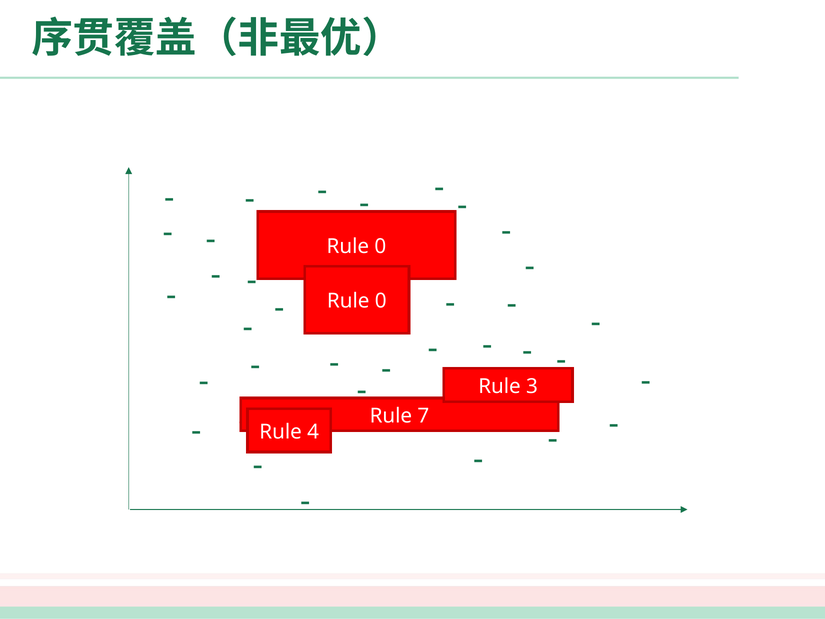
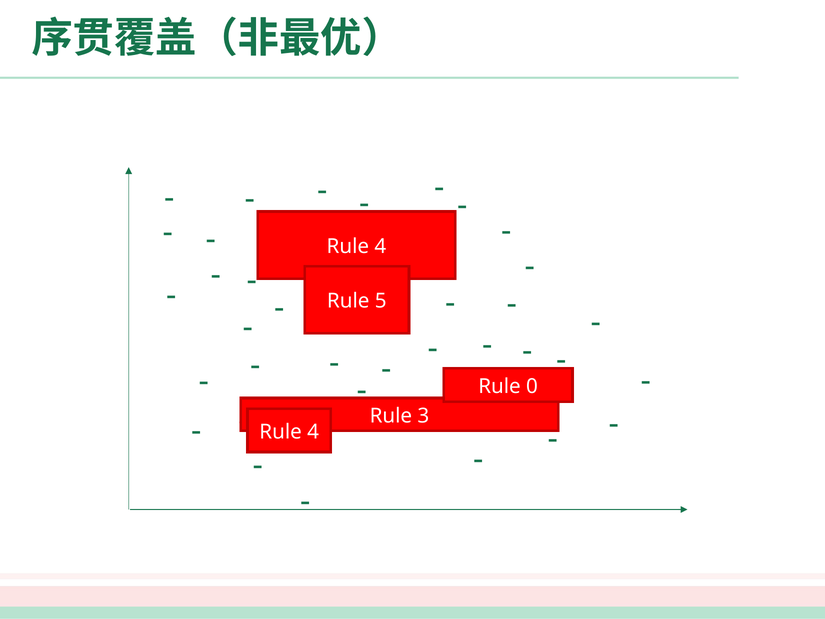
0: 0 -> 4 (380, 246)
0: 0 -> 5 (381, 301)
3: 3 -> 0 (532, 386)
7: 7 -> 3 (423, 416)
